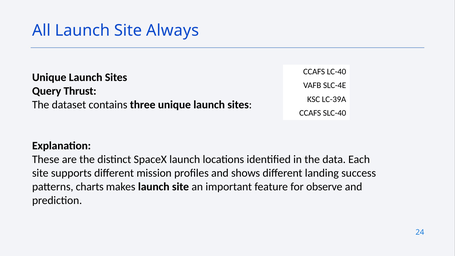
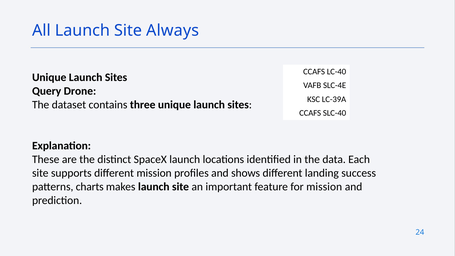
Thrust: Thrust -> Drone (80, 91)
for observe: observe -> mission (324, 187)
